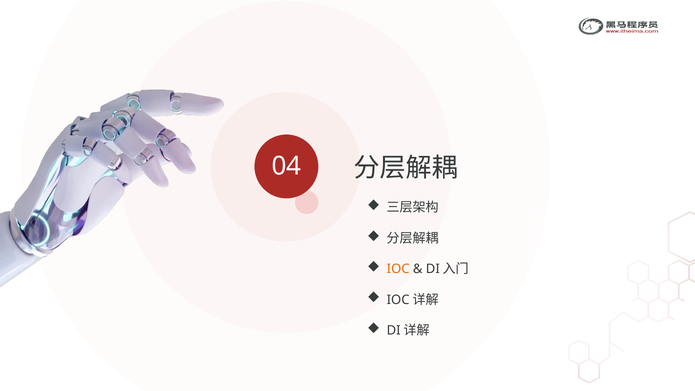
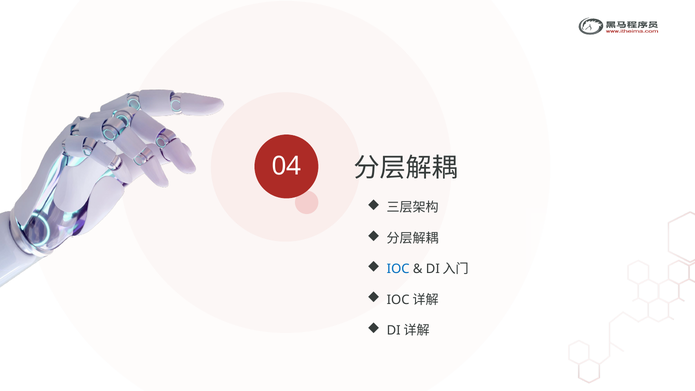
IOC colour: orange -> blue (398, 269)
